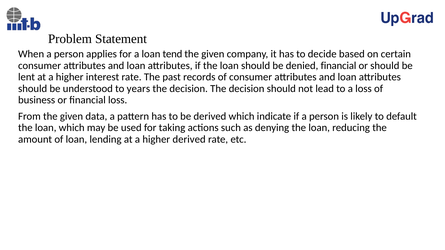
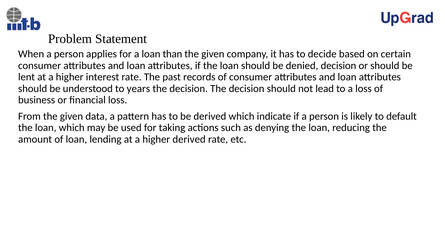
tend: tend -> than (172, 54)
denied financial: financial -> decision (338, 66)
